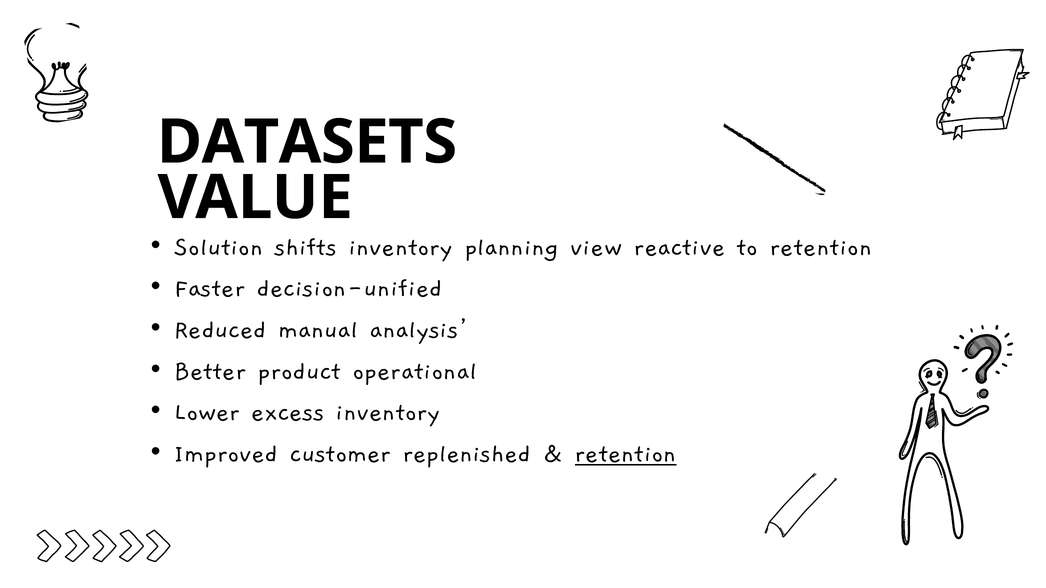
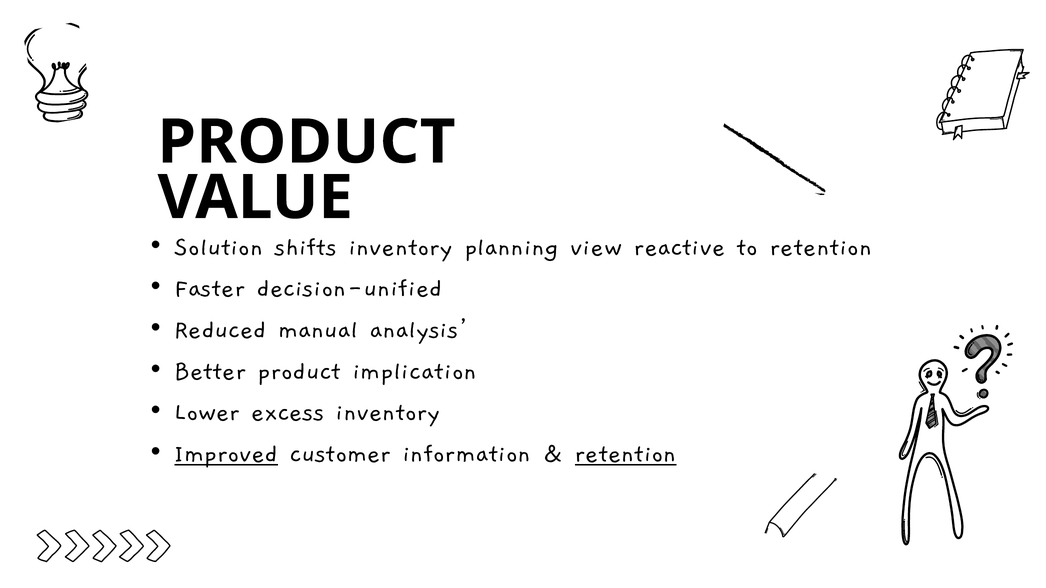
DATASETS: DATASETS -> PRODUCT (307, 142)
operational: operational -> implication (415, 370)
Improved underline: none -> present (226, 453)
replenished: replenished -> information (467, 453)
